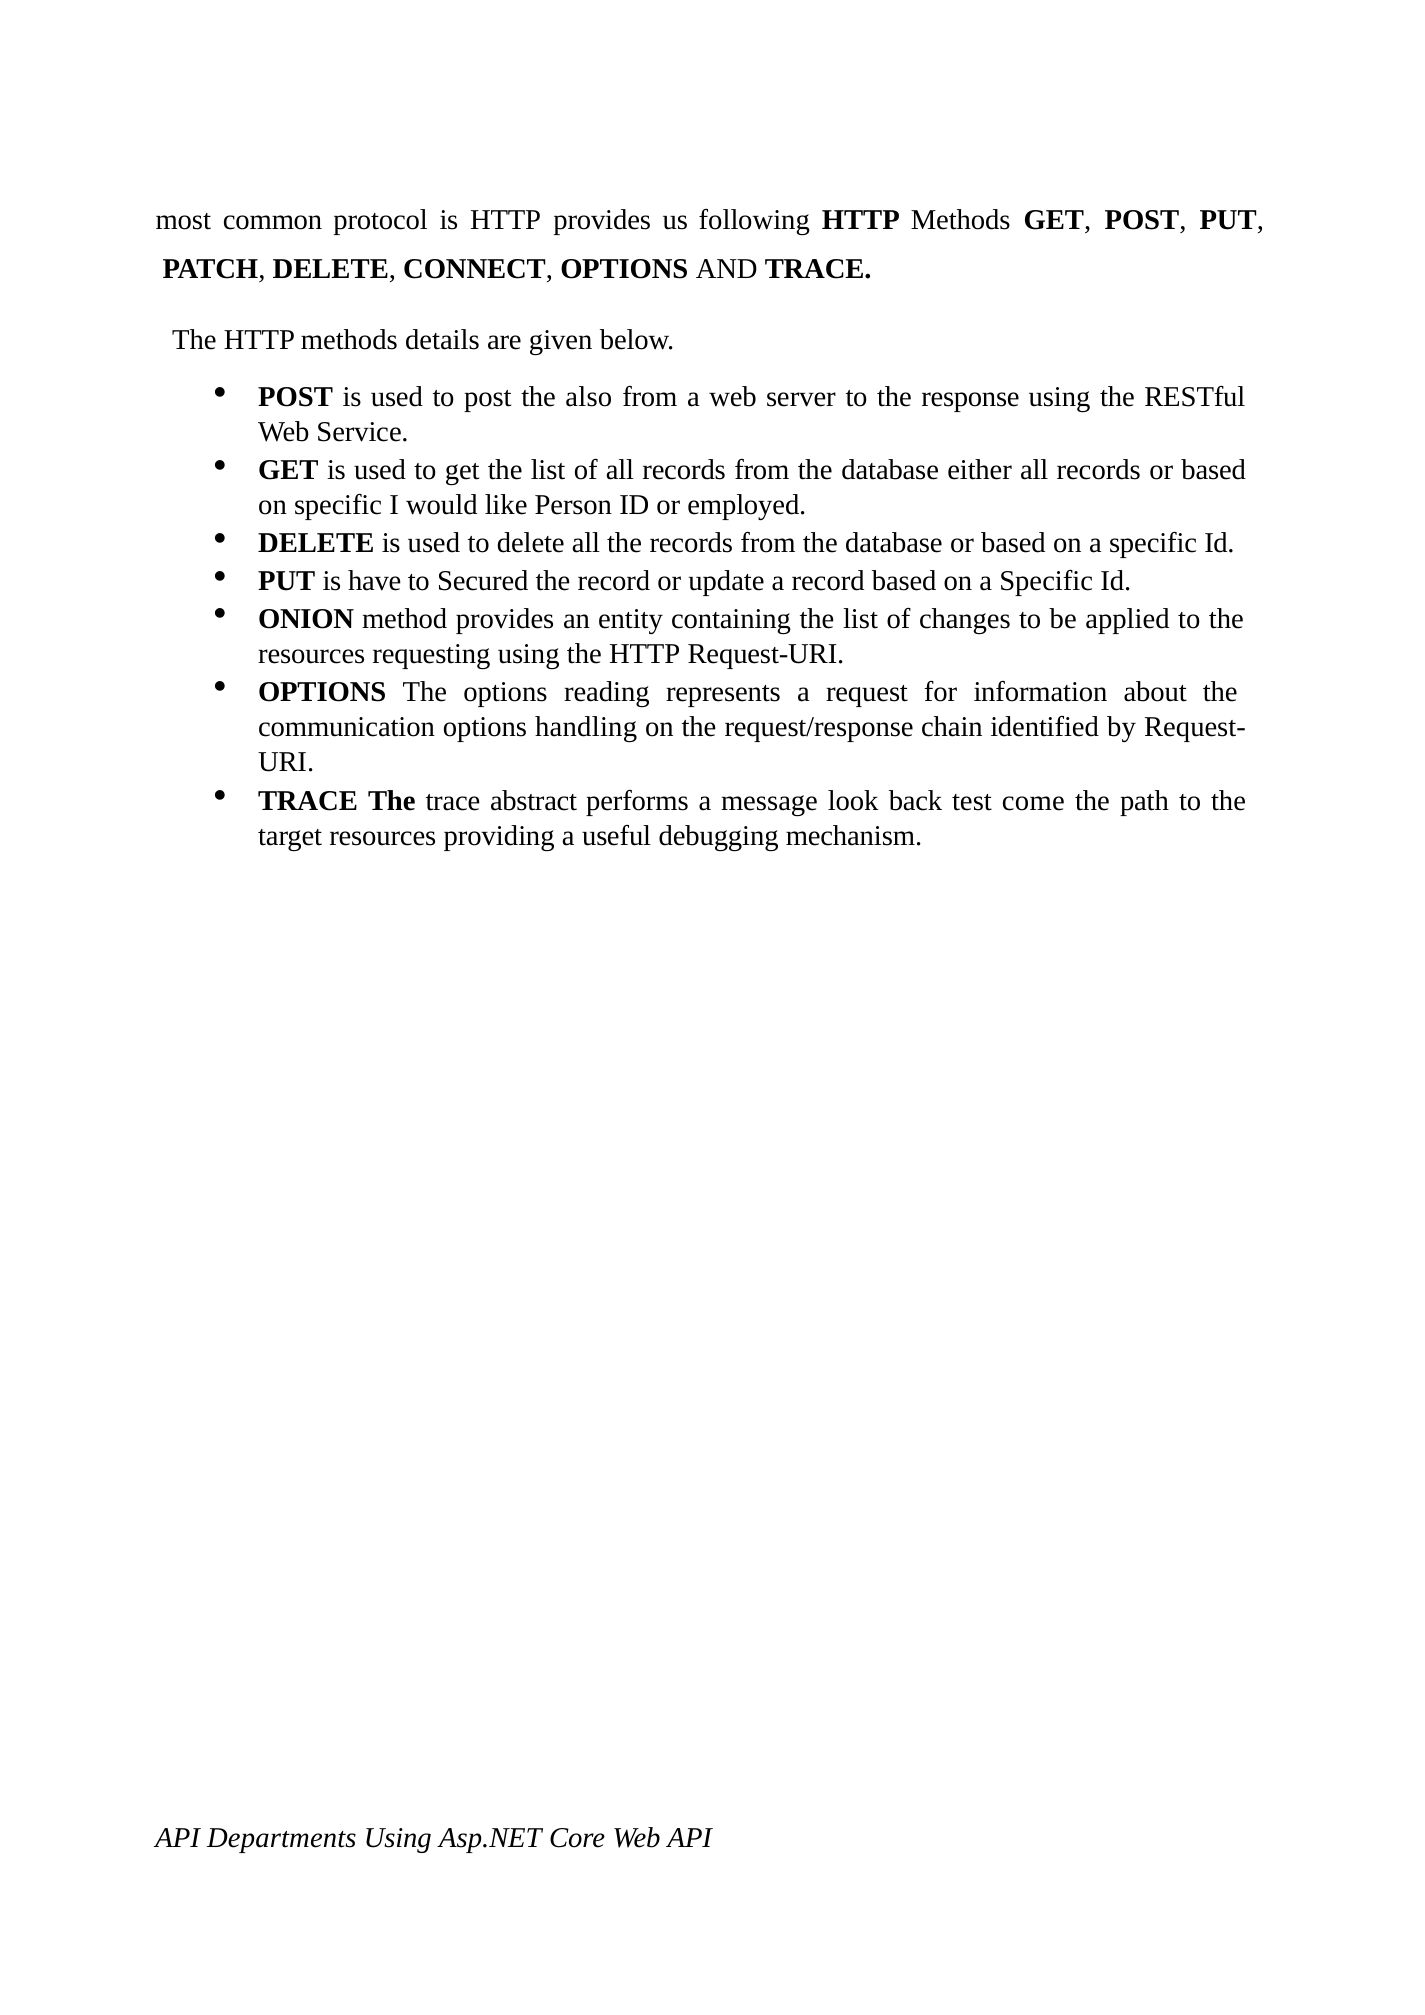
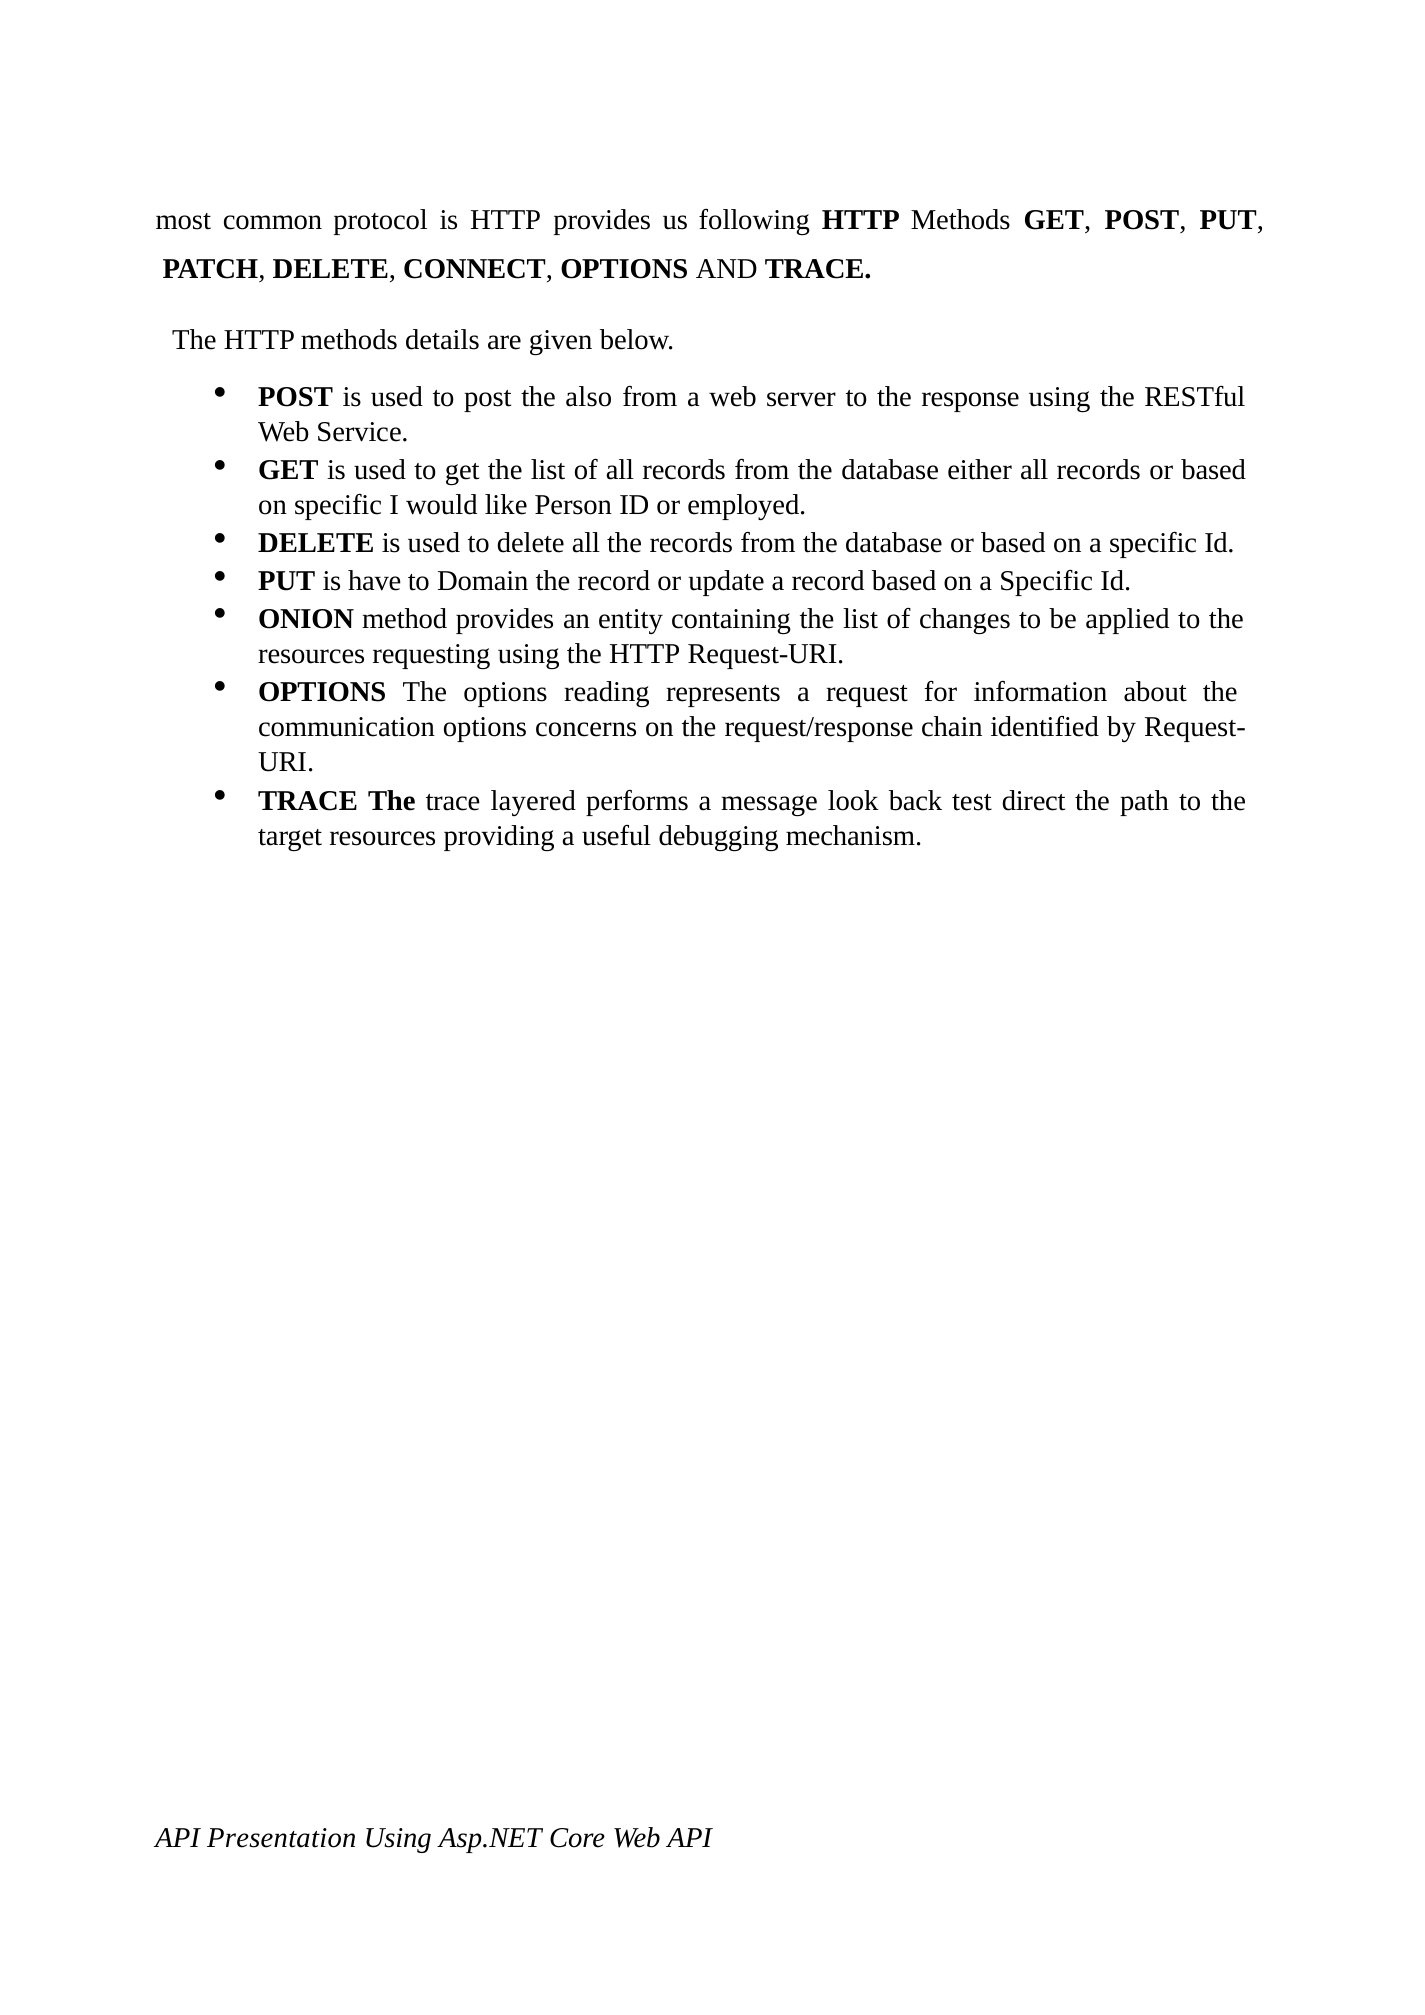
Secured: Secured -> Domain (483, 581)
handling: handling -> concerns (586, 727)
abstract: abstract -> layered (533, 800)
come: come -> direct (1034, 800)
Departments: Departments -> Presentation (282, 1838)
